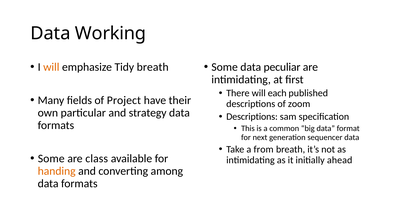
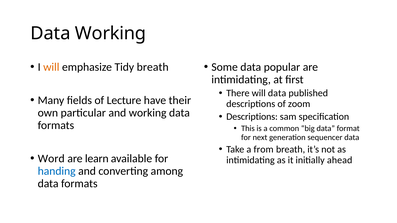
peculiar: peculiar -> popular (282, 67)
will each: each -> data (277, 93)
Project: Project -> Lecture (124, 100)
and strategy: strategy -> working (148, 113)
Some: Some -> Word (51, 159)
class: class -> learn (97, 159)
handing colour: orange -> blue (57, 171)
